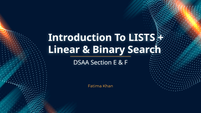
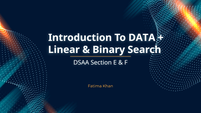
LISTS: LISTS -> DATA (142, 38)
